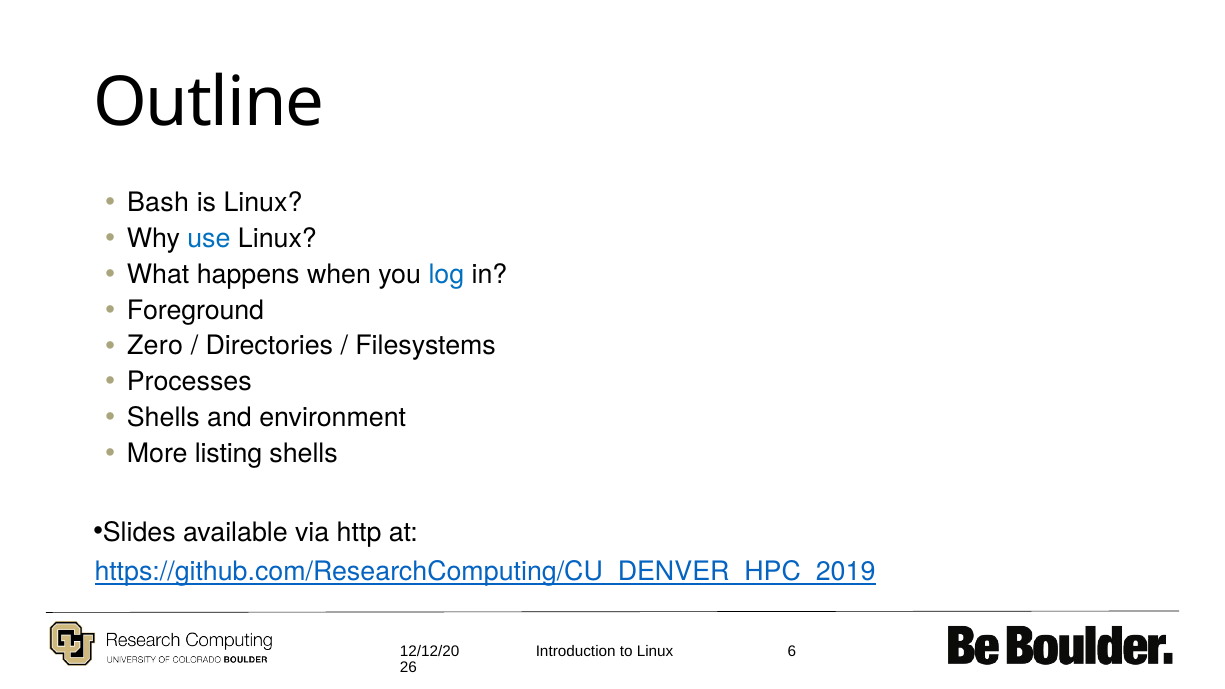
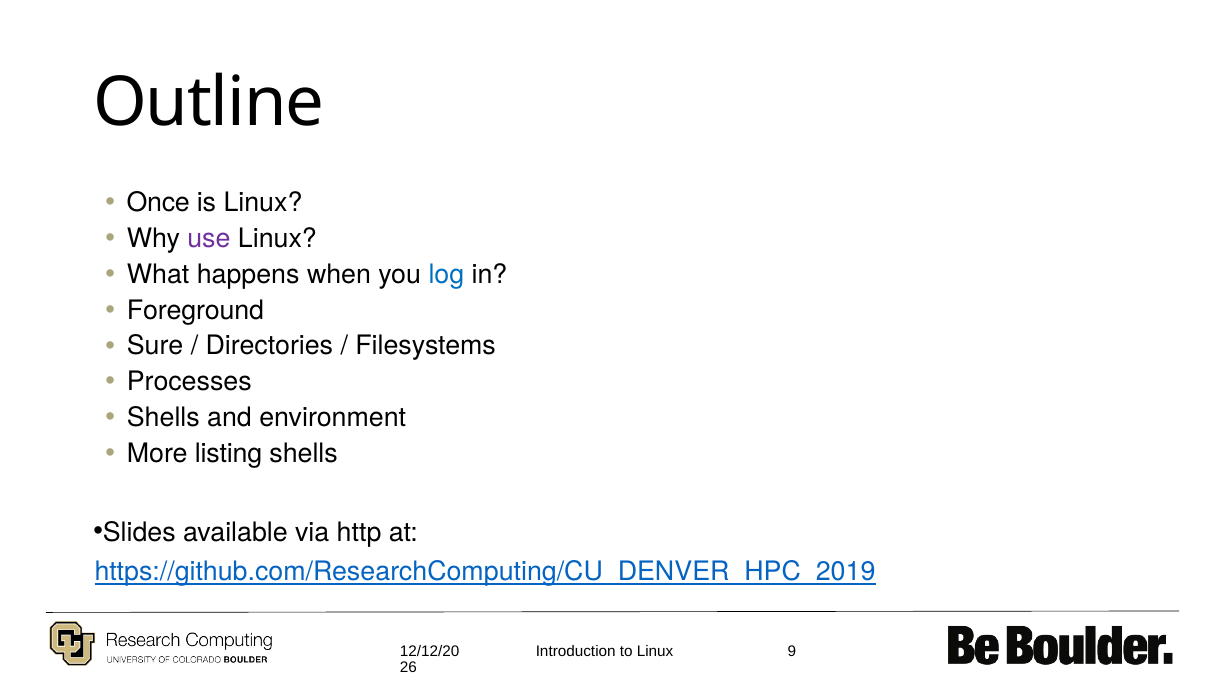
Bash: Bash -> Once (158, 202)
use colour: blue -> purple (209, 238)
Zero: Zero -> Sure (155, 346)
6: 6 -> 9 (792, 652)
